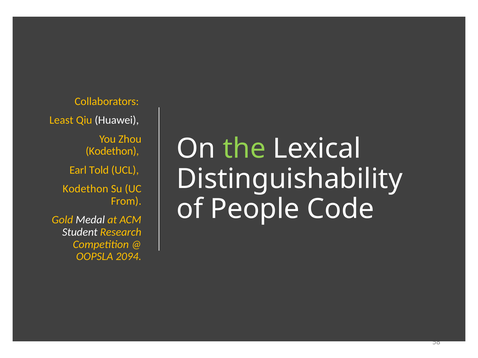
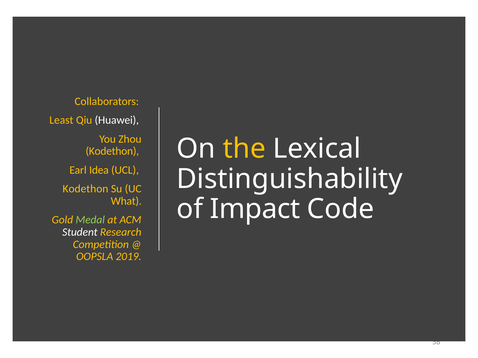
the colour: light green -> yellow (244, 149)
Told: Told -> Idea (99, 170)
From: From -> What (126, 201)
People: People -> Impact (255, 209)
Medal colour: white -> light green (90, 220)
2094: 2094 -> 2019 (129, 257)
